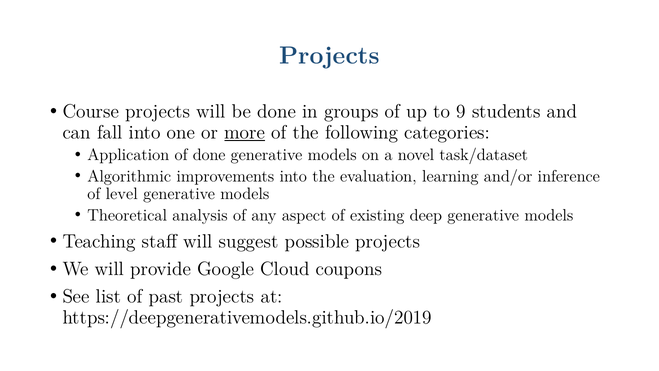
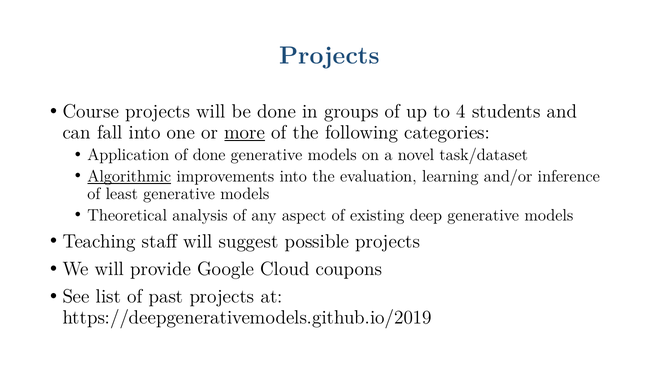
9: 9 -> 4 (461, 111)
Algorithmic underline: none -> present (129, 176)
level: level -> least (122, 194)
